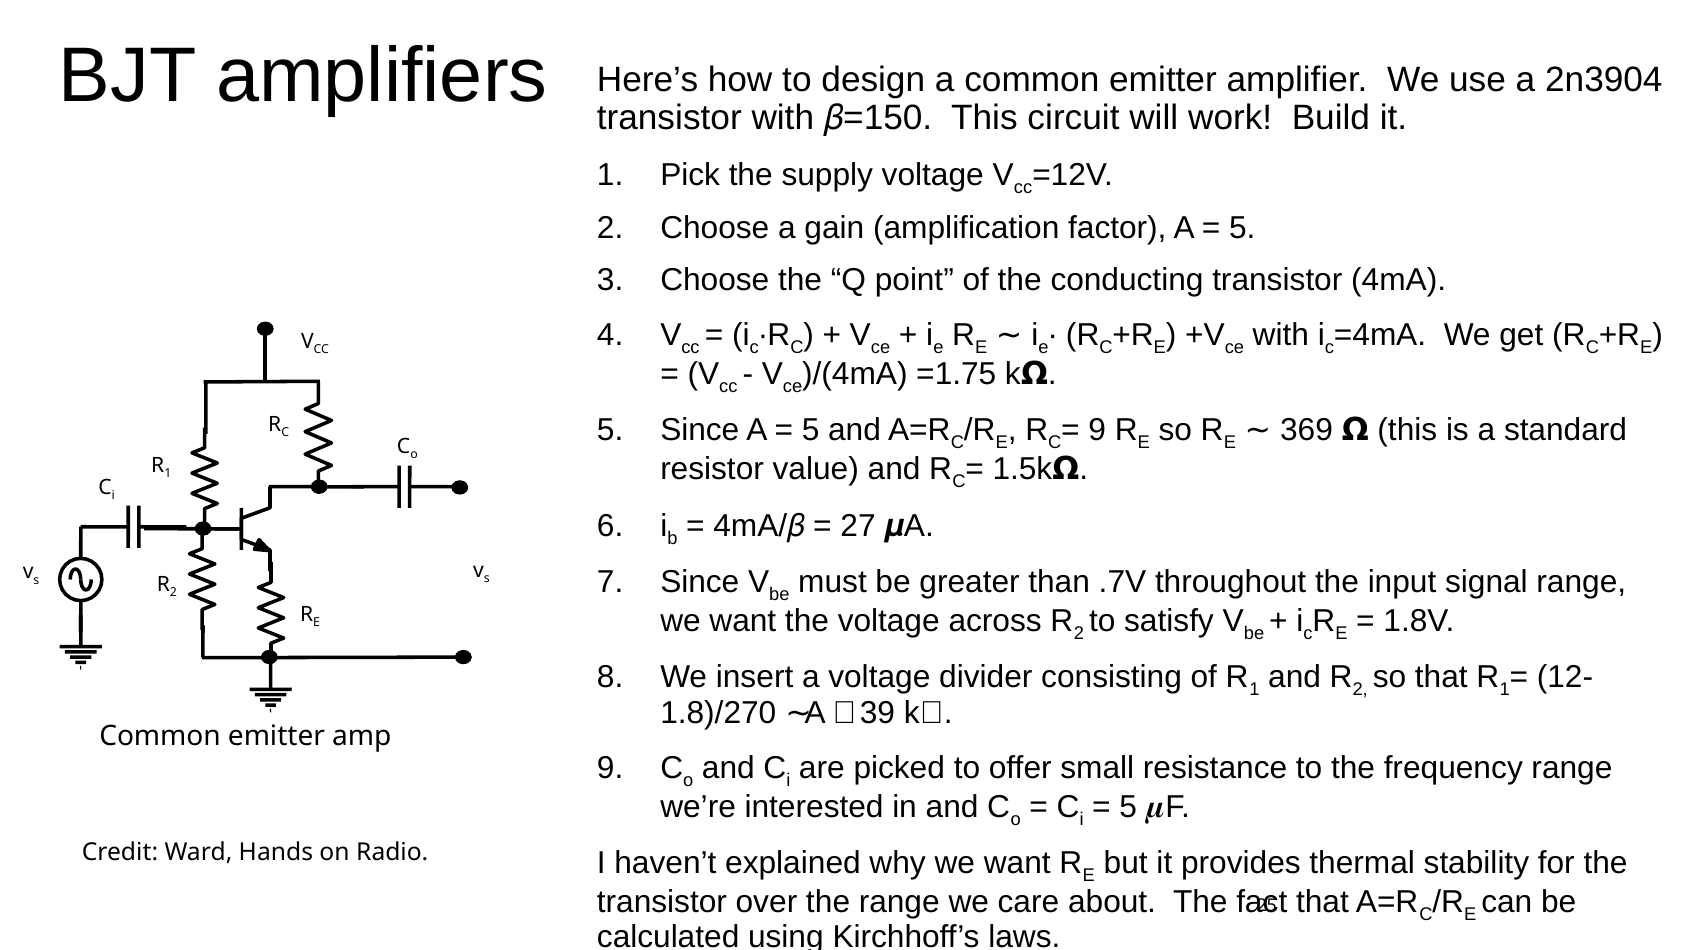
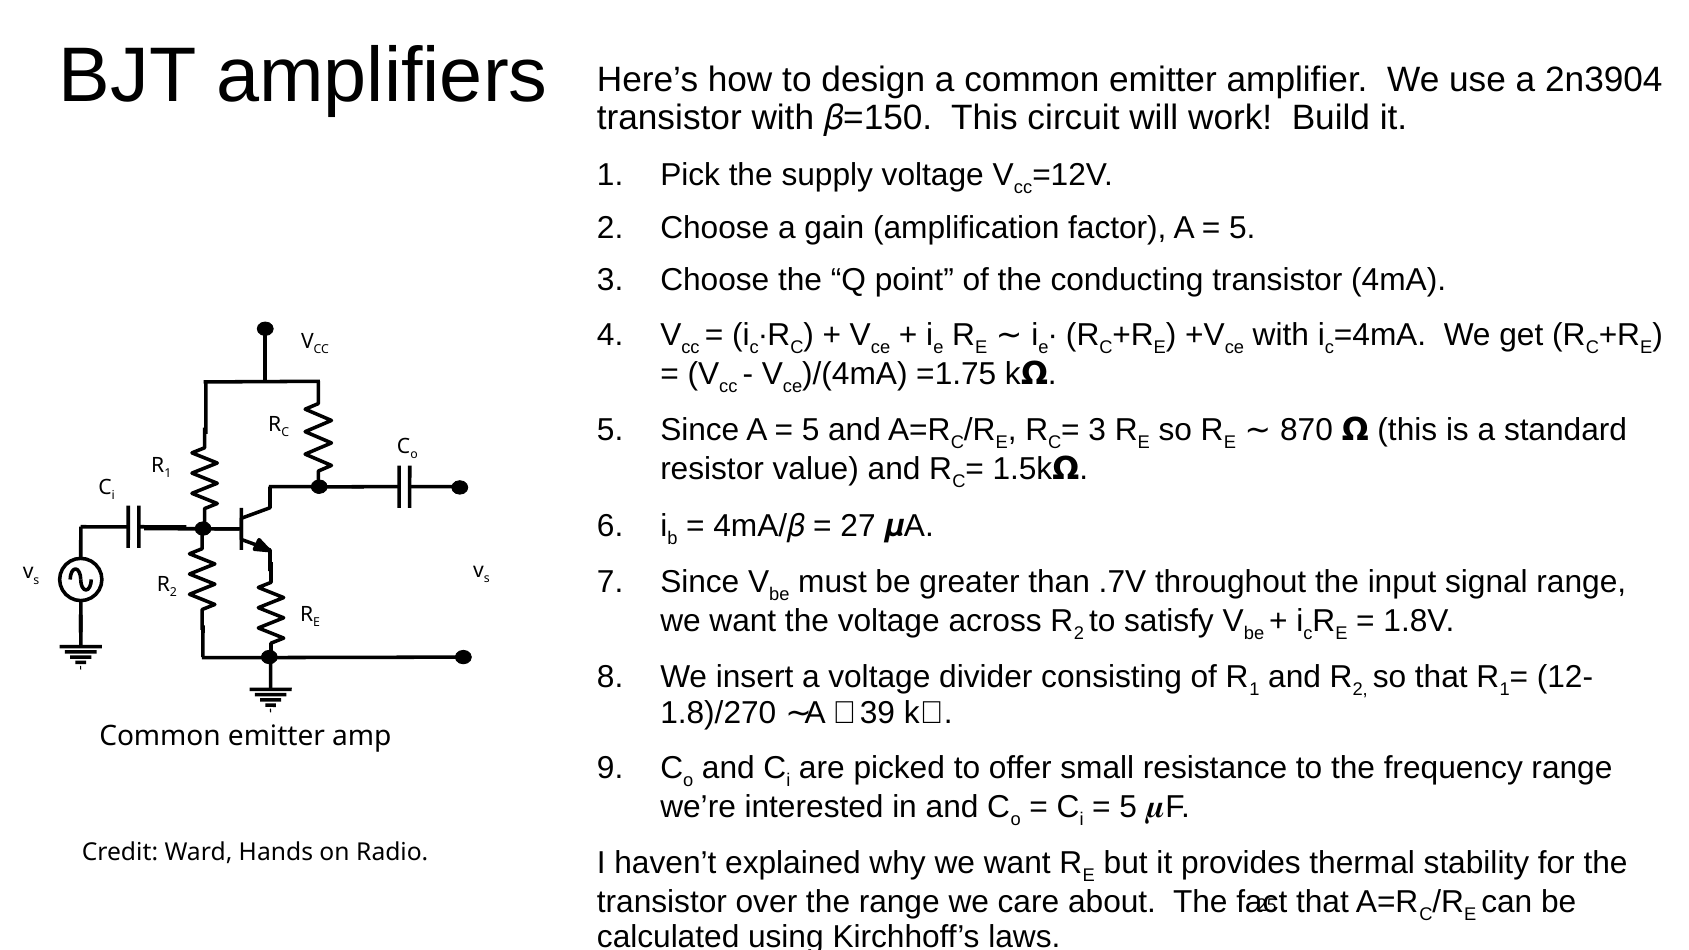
9: 9 -> 3 (1097, 431)
369: 369 -> 870 (1307, 431)
